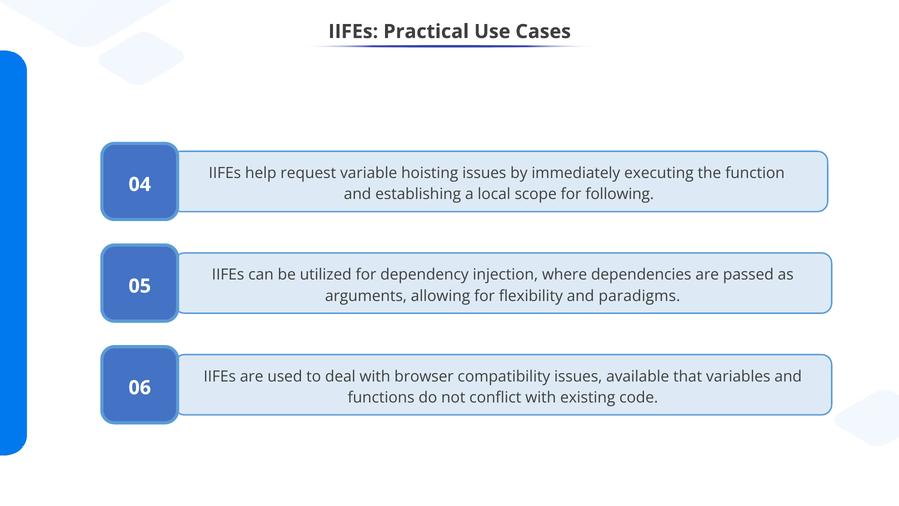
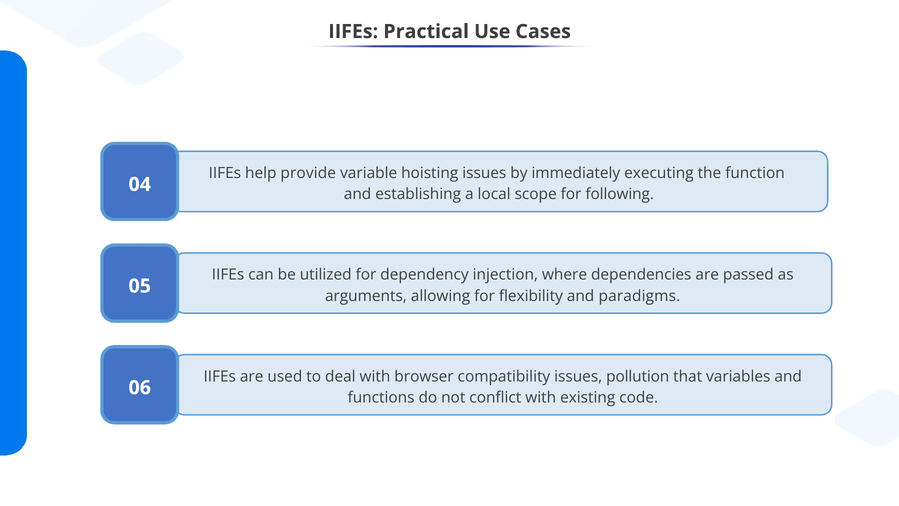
request: request -> provide (308, 173)
available: available -> pollution (638, 376)
